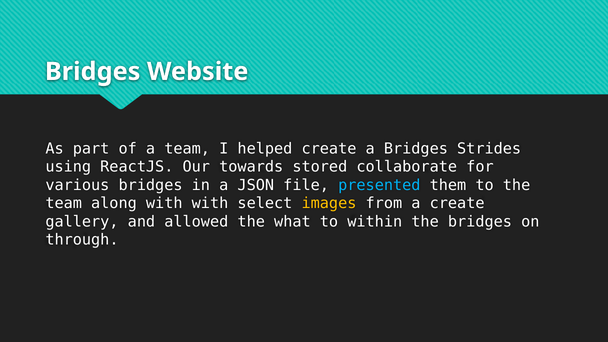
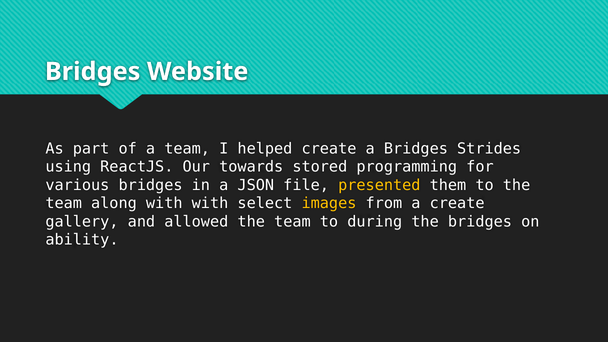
collaborate: collaborate -> programming (407, 167)
presented colour: light blue -> yellow (379, 185)
allowed the what: what -> team (292, 221)
within: within -> during (375, 221)
through: through -> ability (82, 240)
